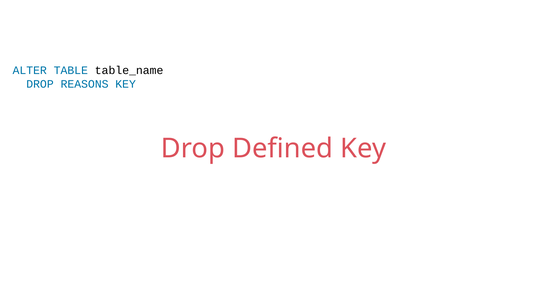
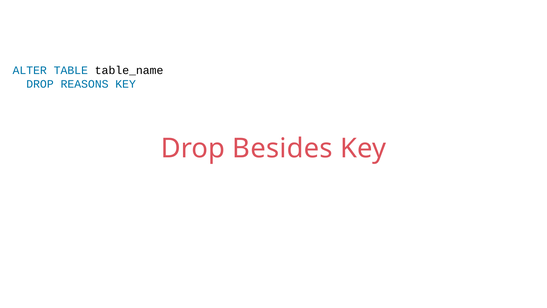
Defined: Defined -> Besides (282, 148)
